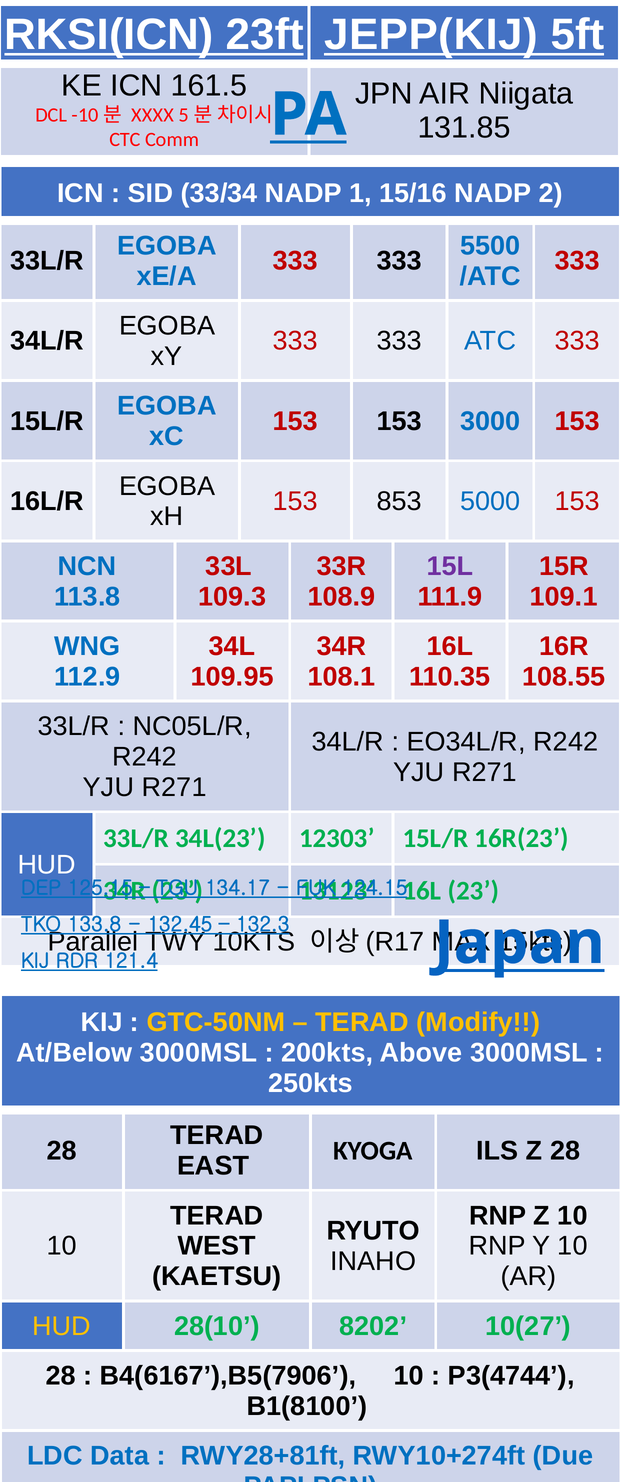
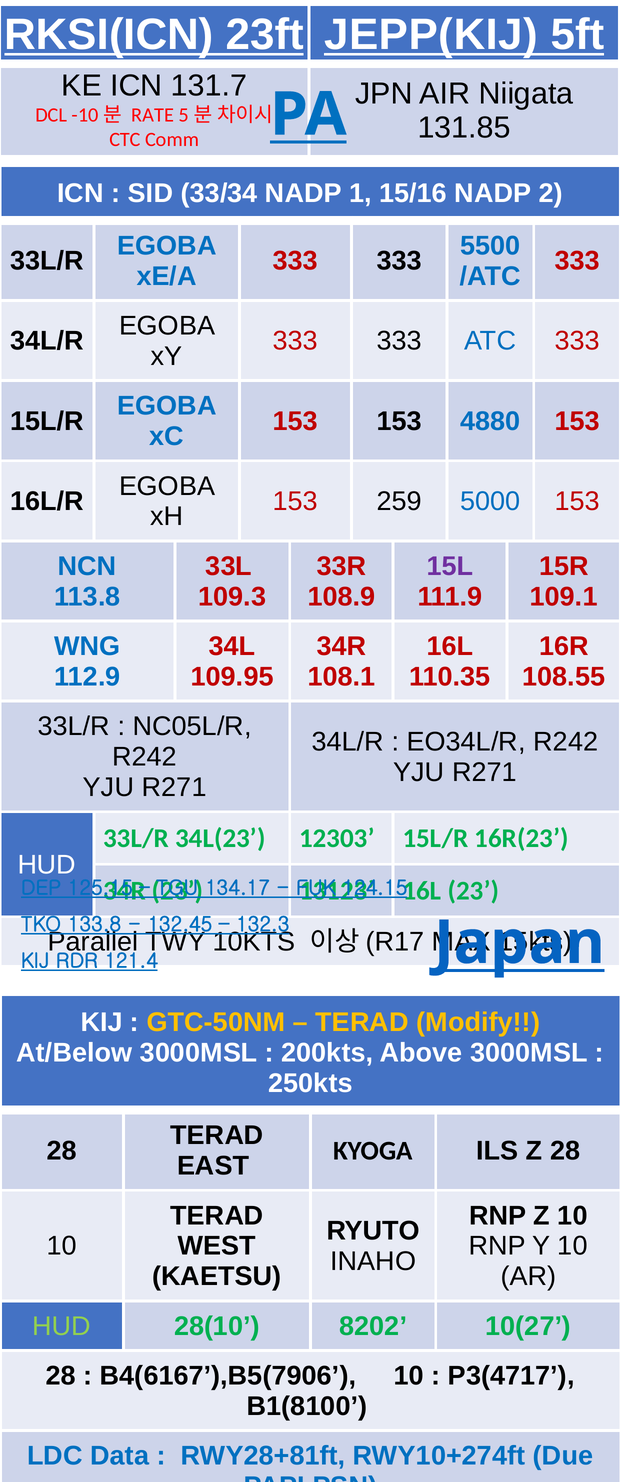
161.5: 161.5 -> 131.7 (209, 86)
XXXX: XXXX -> RATE (153, 115)
3000: 3000 -> 4880 (490, 422)
853: 853 -> 259 (399, 502)
HUD colour: yellow -> light green (62, 1327)
P3(4744: P3(4744 -> P3(4717 (511, 1377)
